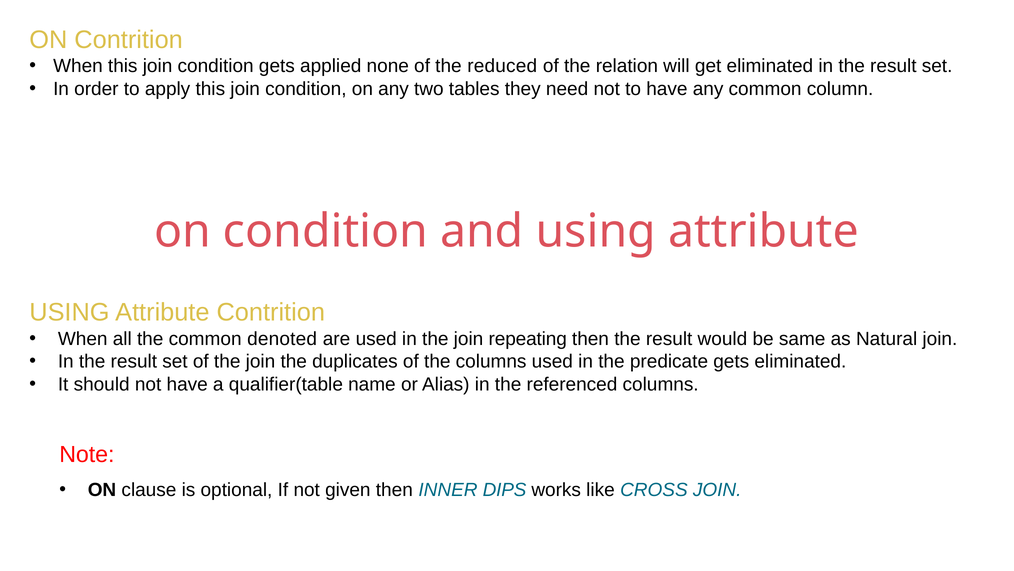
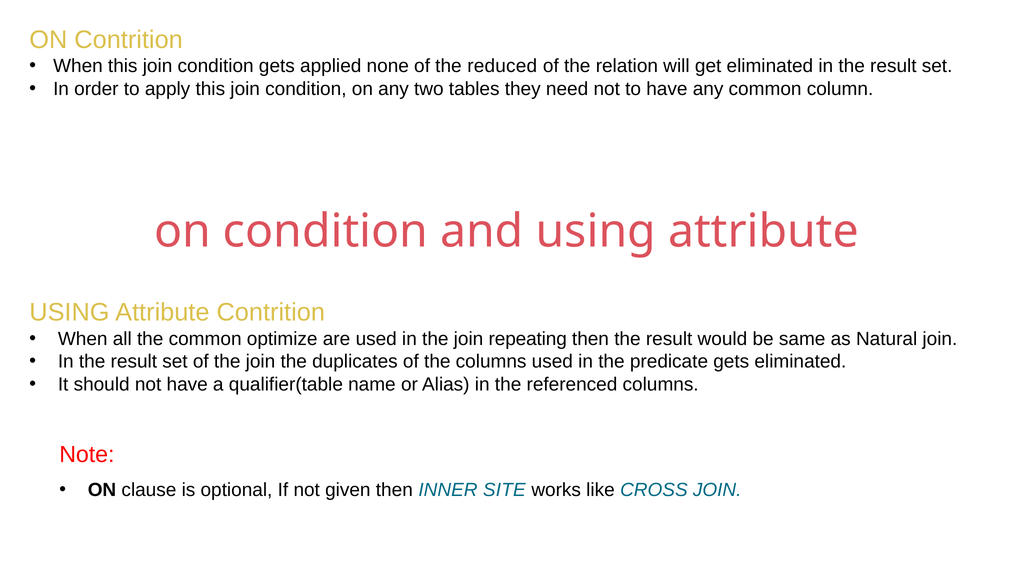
denoted: denoted -> optimize (282, 338)
DIPS: DIPS -> SITE (504, 489)
